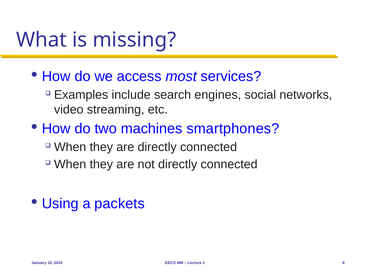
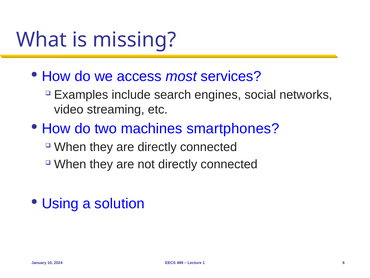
packets: packets -> solution (120, 203)
